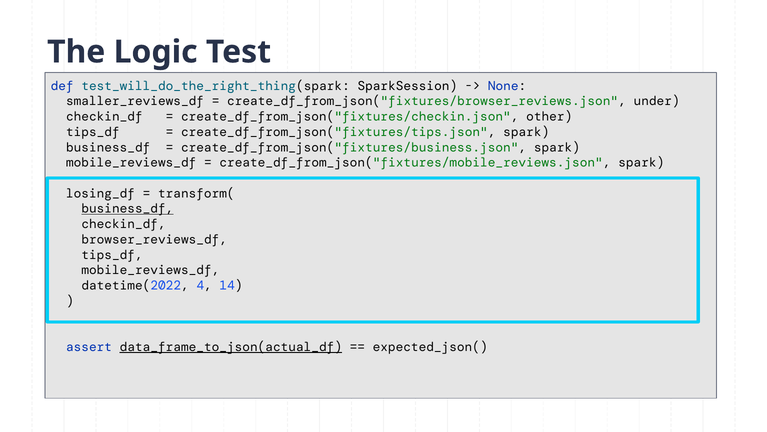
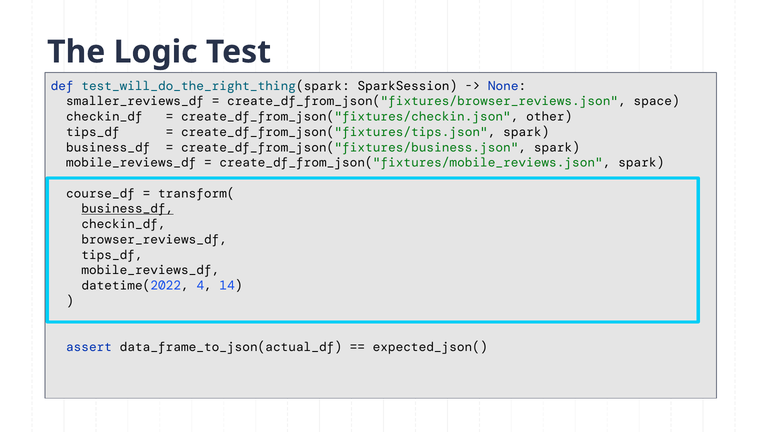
under: under -> space (657, 101)
losing_df: losing_df -> course_df (101, 193)
data_frame_to_json(actual_df underline: present -> none (231, 347)
